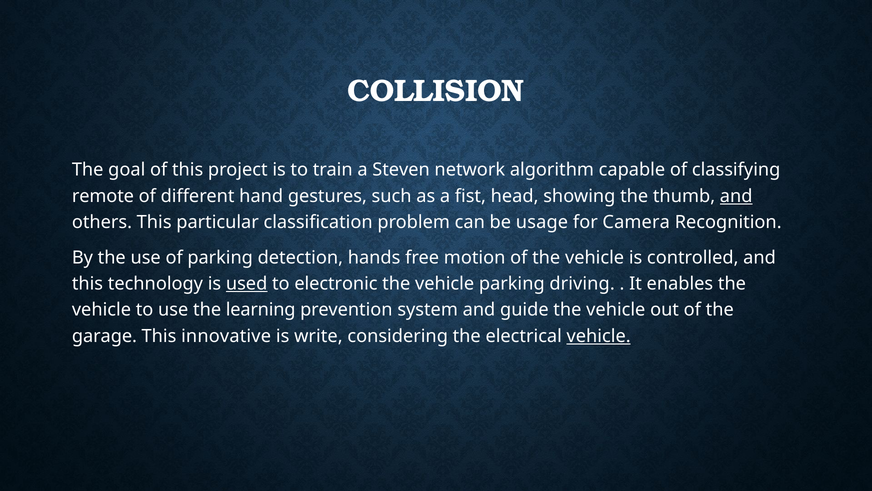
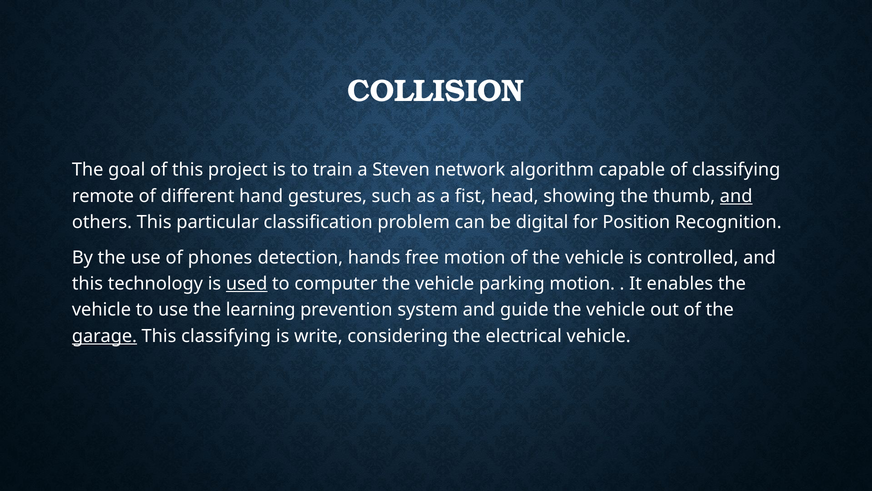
usage: usage -> digital (542, 222)
Camera: Camera -> Position (636, 222)
of parking: parking -> phones (220, 257)
electronic: electronic -> computer (336, 283)
parking driving: driving -> motion (582, 283)
garage underline: none -> present (104, 336)
This innovative: innovative -> classifying (226, 336)
vehicle underline: present -> none (599, 336)
